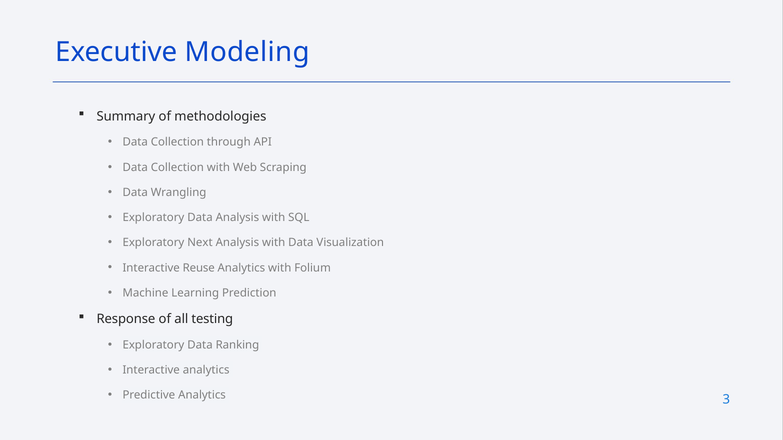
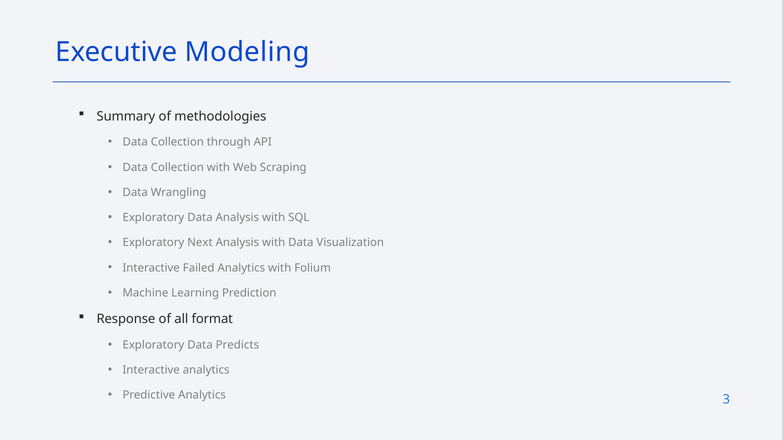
Reuse: Reuse -> Failed (199, 268)
testing: testing -> format (212, 319)
Ranking: Ranking -> Predicts (237, 345)
